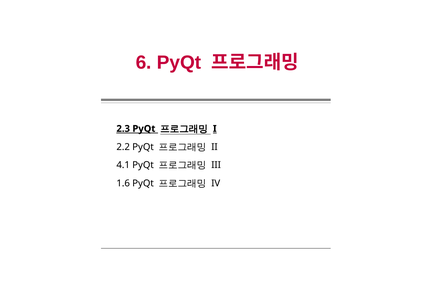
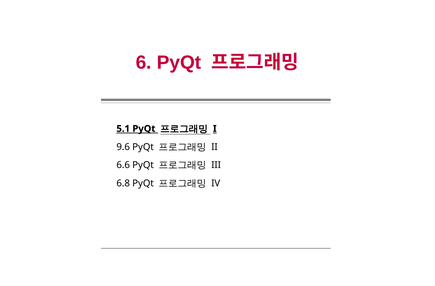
2.3: 2.3 -> 5.1 (123, 129)
2.2: 2.2 -> 9.6 (123, 147)
4.1: 4.1 -> 6.6 (123, 165)
1.6: 1.6 -> 6.8 (123, 183)
